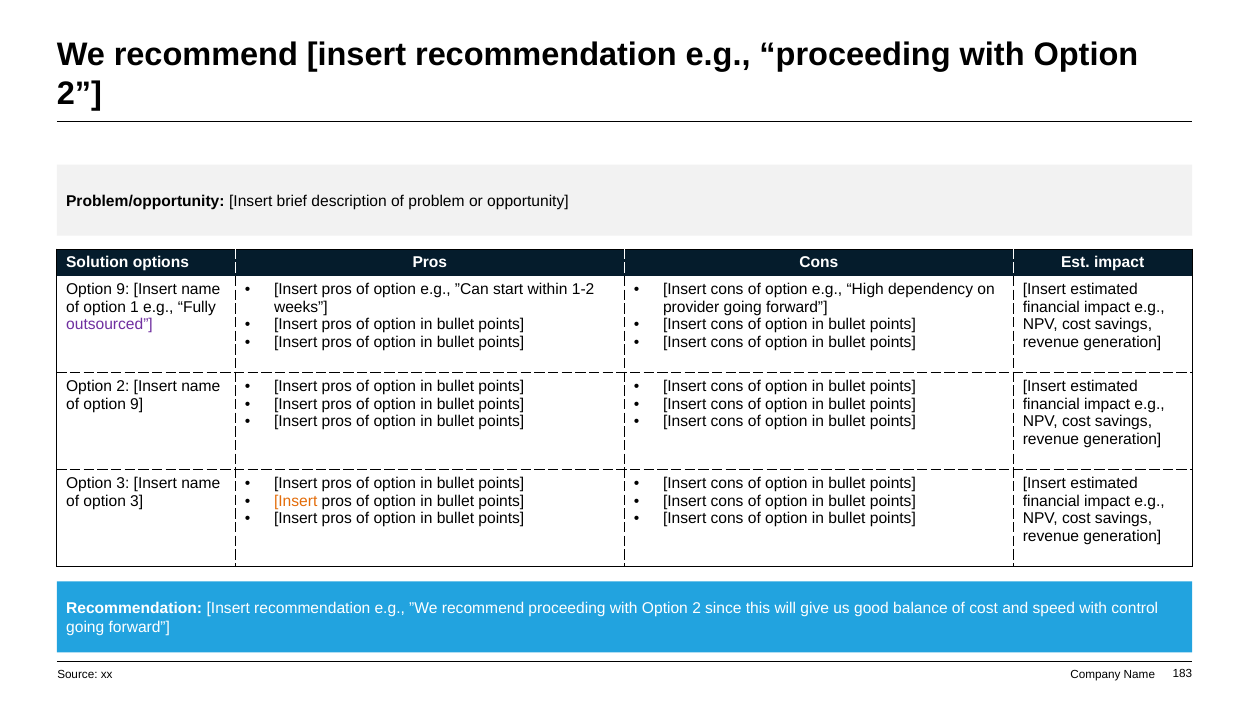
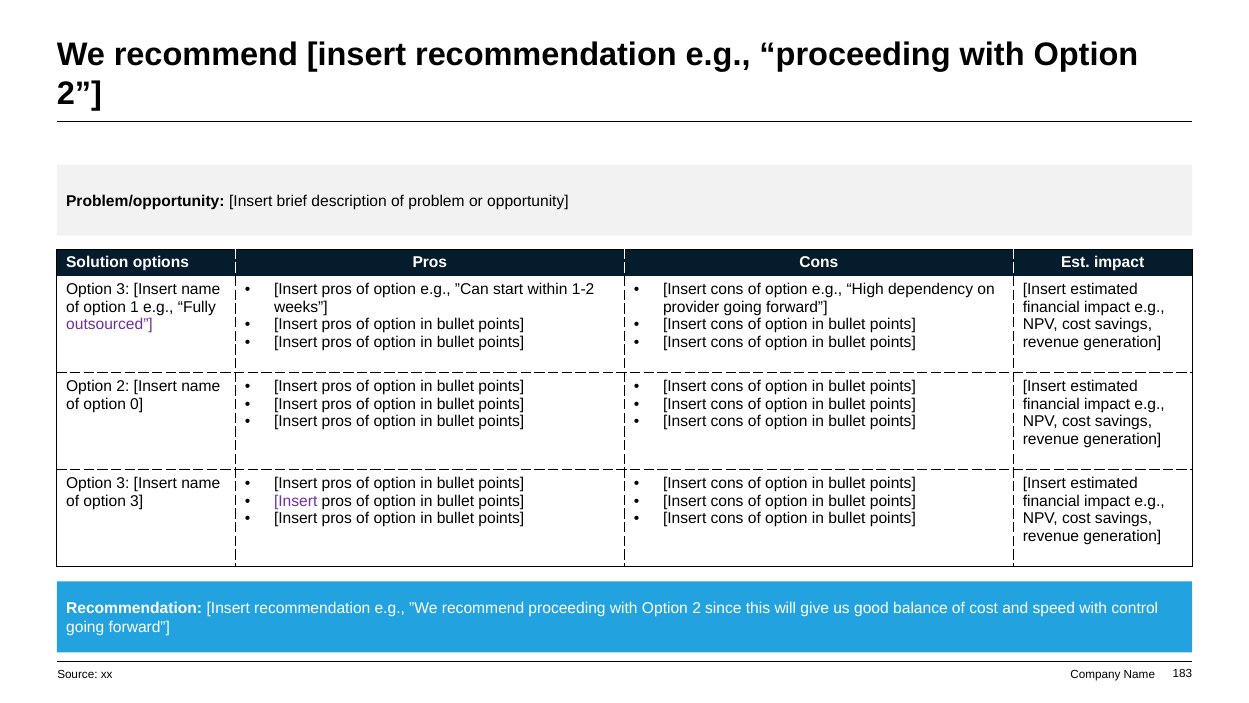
9: 9 -> 3 (123, 290)
of option 9: 9 -> 0 (137, 404)
Insert colour: orange -> purple (296, 501)
